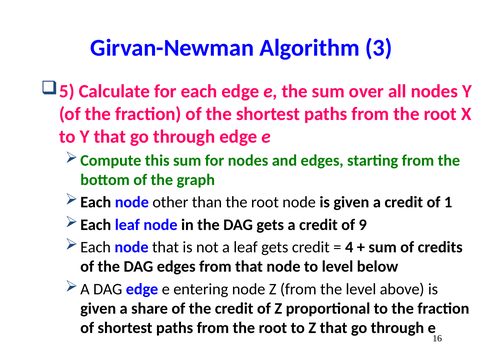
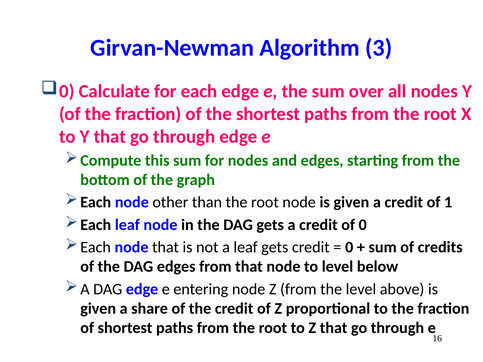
5: 5 -> 0 (67, 91)
of 9: 9 -> 0 (363, 225)
4: 4 -> 0 (349, 247)
